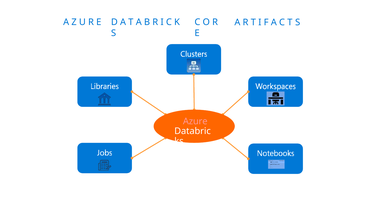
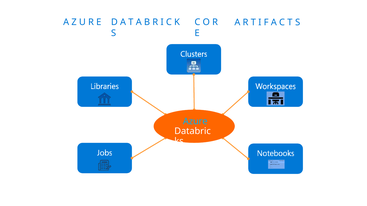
Azure colour: pink -> light blue (195, 122)
